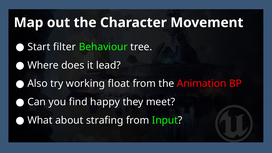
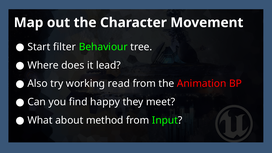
float: float -> read (119, 84)
strafing: strafing -> method (105, 120)
